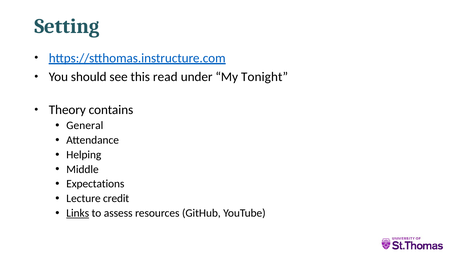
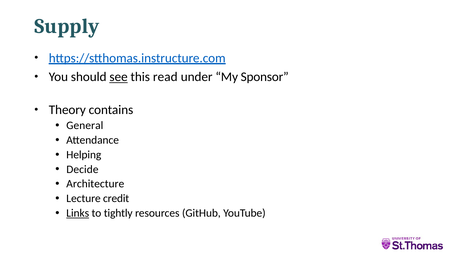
Setting: Setting -> Supply (67, 26)
see underline: none -> present (119, 77)
Tonight: Tonight -> Sponsor (265, 77)
Middle: Middle -> Decide (82, 169)
Expectations: Expectations -> Architecture (95, 184)
assess: assess -> tightly (118, 213)
